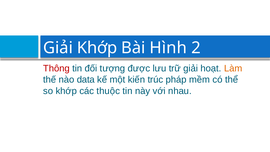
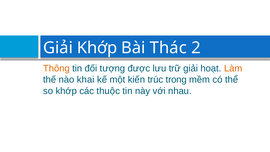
Hình: Hình -> Thác (168, 48)
Thông colour: red -> orange (56, 68)
data: data -> khai (86, 80)
pháp: pháp -> trong (176, 80)
